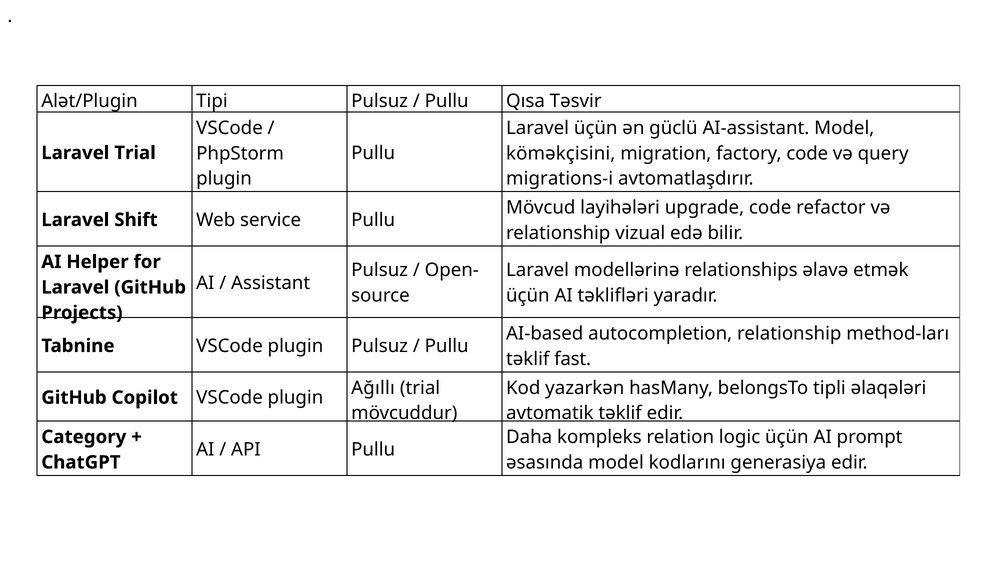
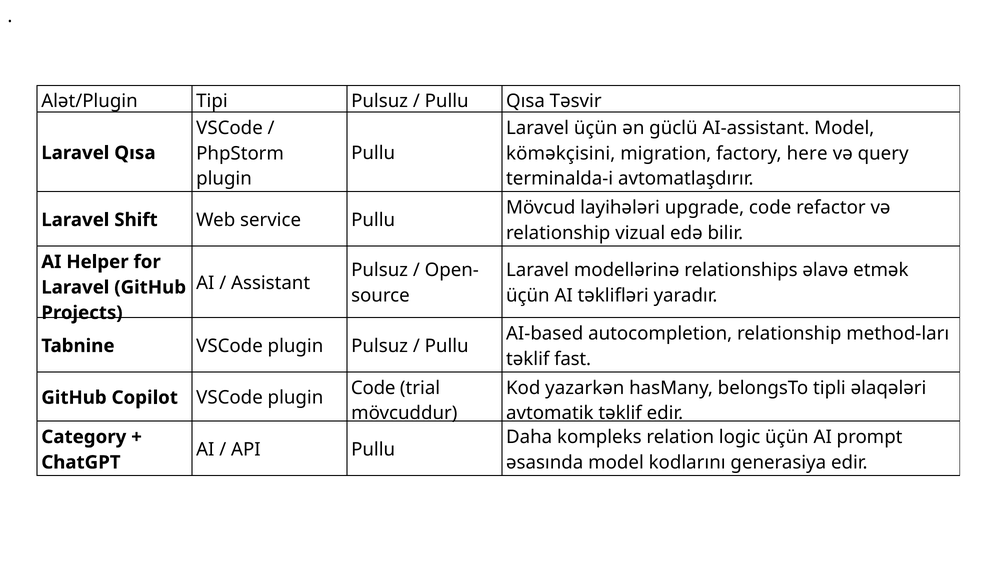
factory code: code -> here (807, 153)
Laravel Trial: Trial -> Qısa (135, 153)
migrations-i: migrations-i -> terminalda-i (560, 179)
Ağıllı: Ağıllı -> Code (373, 388)
